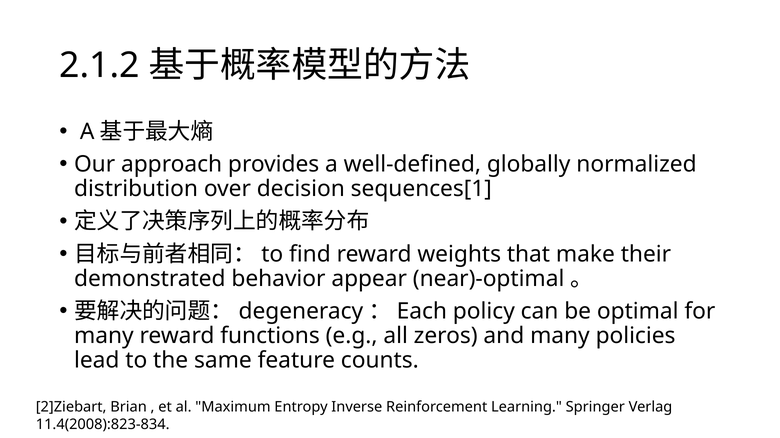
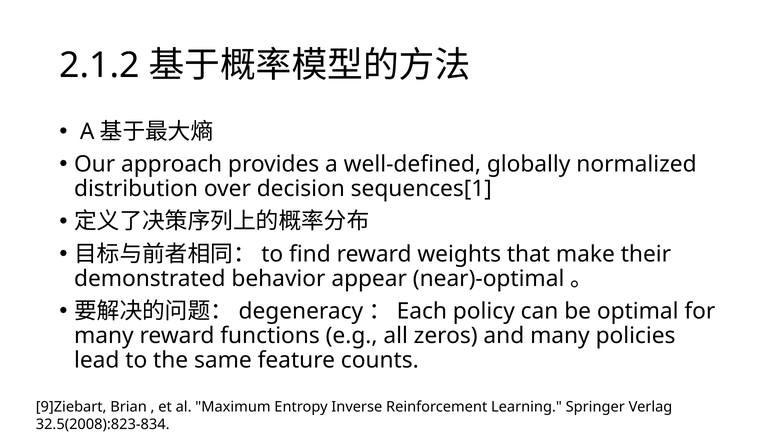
2]Ziebart: 2]Ziebart -> 9]Ziebart (71, 408)
11.4(2008):823-834: 11.4(2008):823-834 -> 32.5(2008):823-834 (103, 425)
